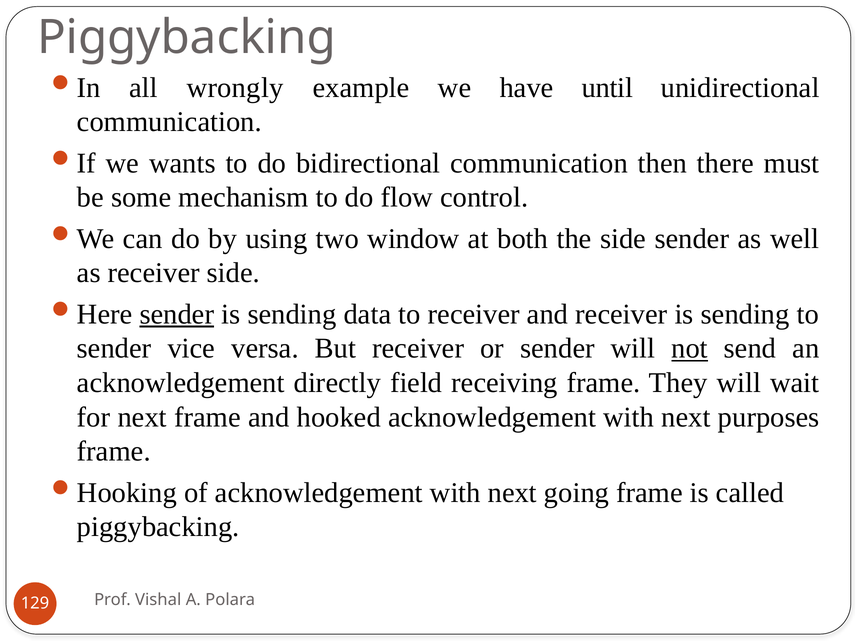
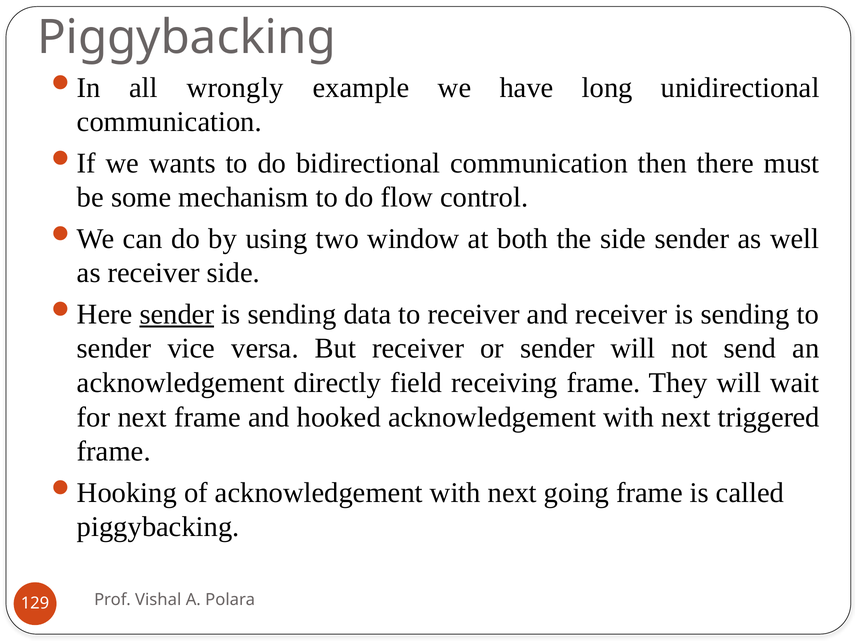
until: until -> long (607, 88)
not underline: present -> none (690, 348)
purposes: purposes -> triggered (769, 417)
